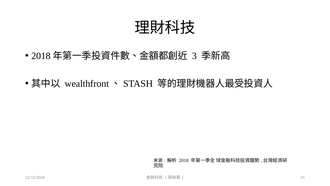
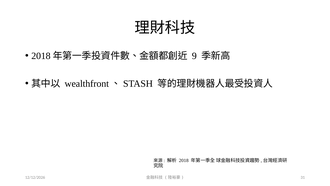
3: 3 -> 9 (194, 56)
